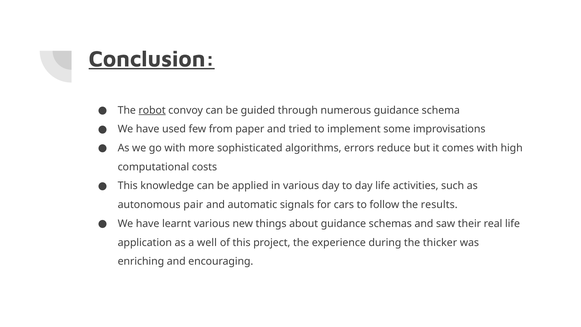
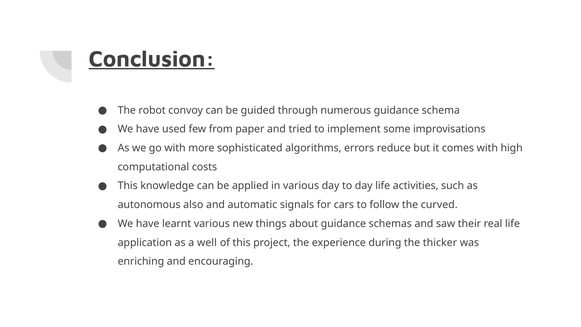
robot underline: present -> none (152, 110)
pair: pair -> also (193, 205)
results: results -> curved (439, 205)
